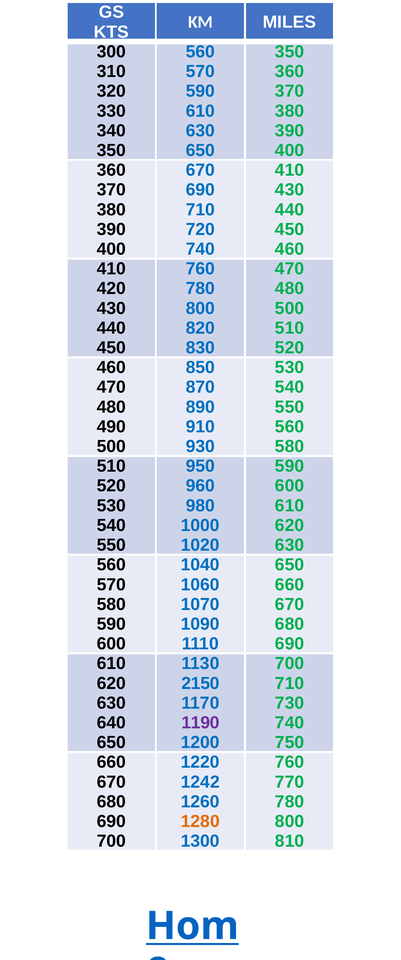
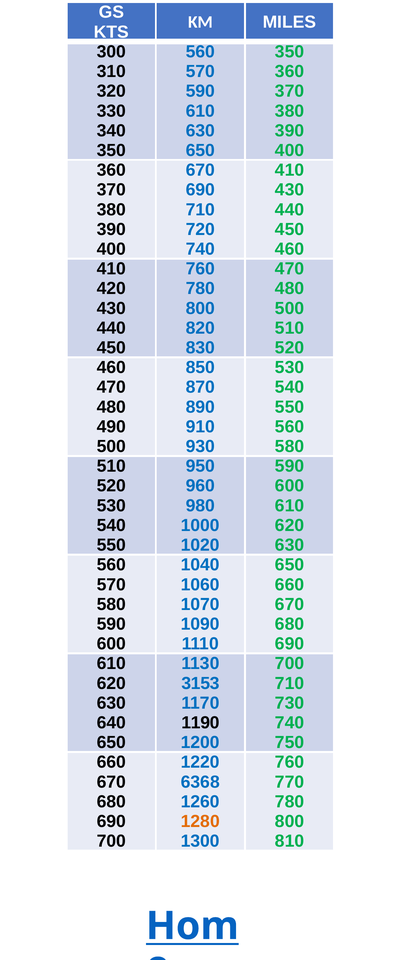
2150: 2150 -> 3153 (201, 683)
1190 colour: purple -> black (201, 722)
1242: 1242 -> 6368 (200, 781)
